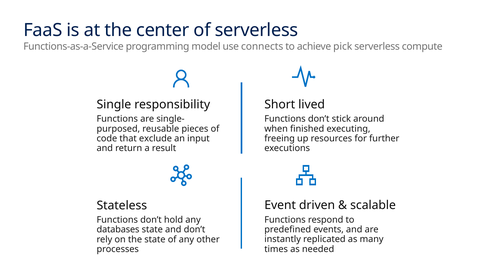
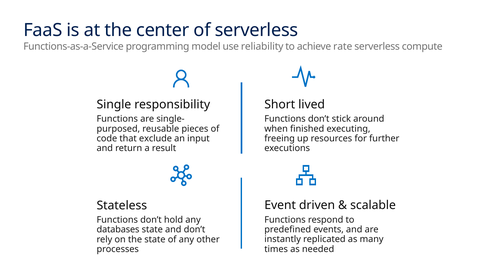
connects: connects -> reliability (262, 47)
pick: pick -> rate (343, 47)
